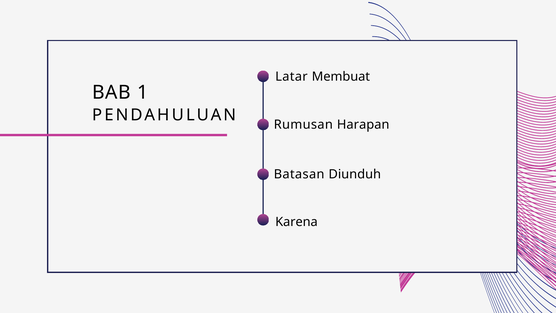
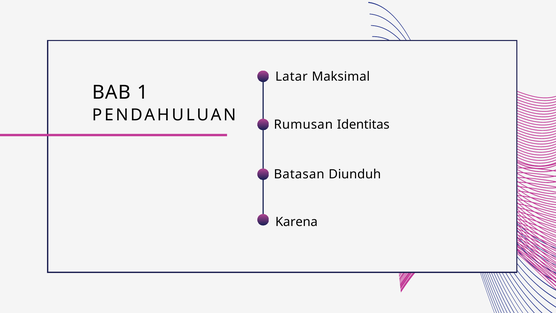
Membuat: Membuat -> Maksimal (341, 76)
Harapan: Harapan -> Identitas (363, 125)
